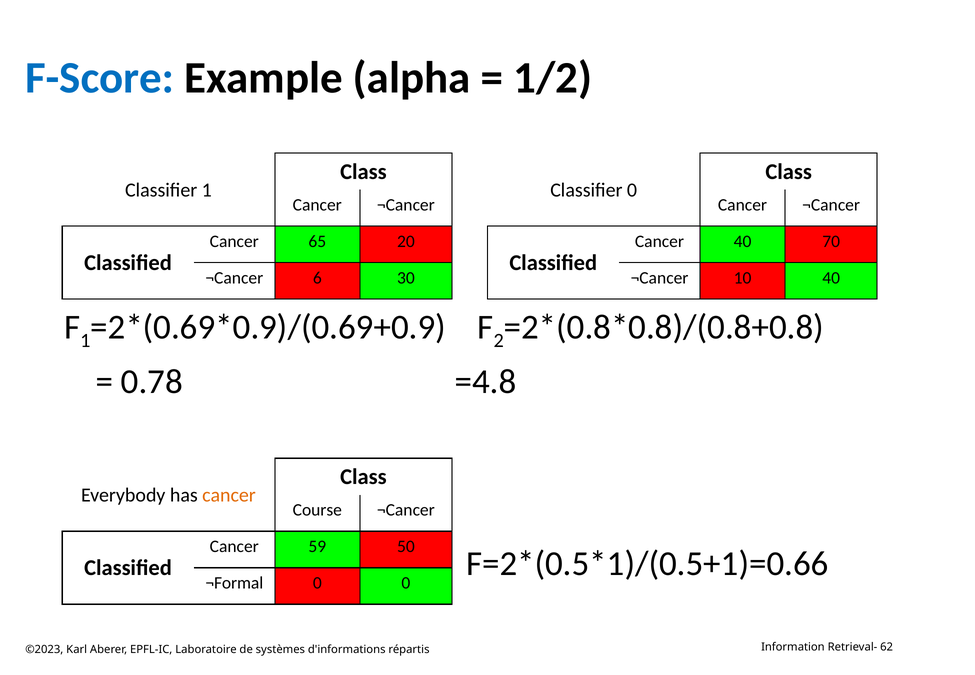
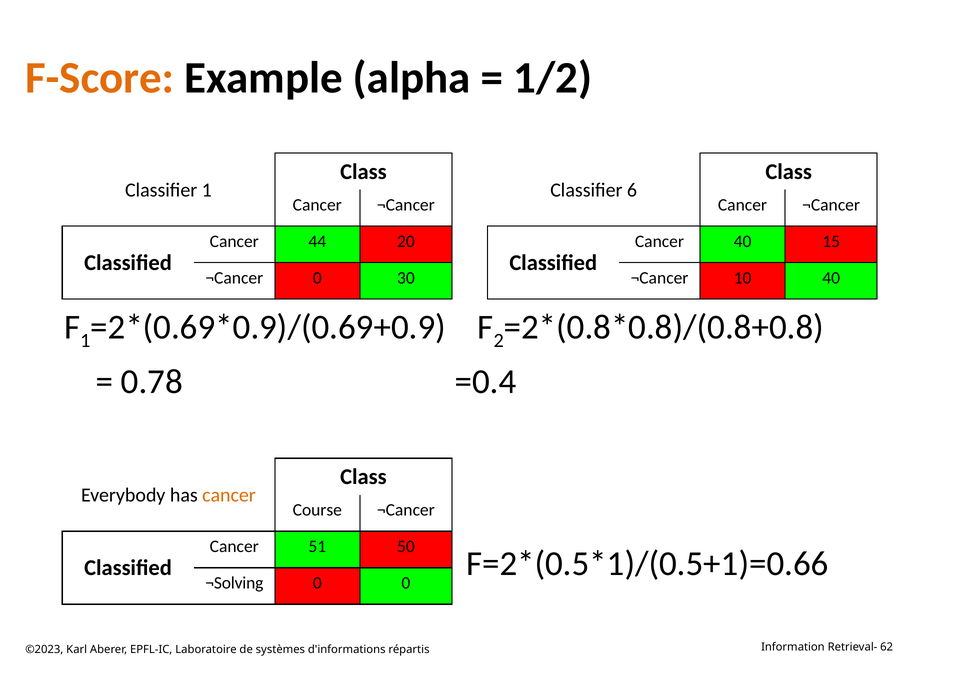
F-Score colour: blue -> orange (100, 78)
Classifier 0: 0 -> 6 (632, 190)
65: 65 -> 44 (317, 242)
70: 70 -> 15 (831, 242)
¬Cancer 6: 6 -> 0 (317, 278)
=4.8: =4.8 -> =0.4 (485, 382)
59: 59 -> 51 (317, 547)
¬Formal: ¬Formal -> ¬Solving (234, 583)
